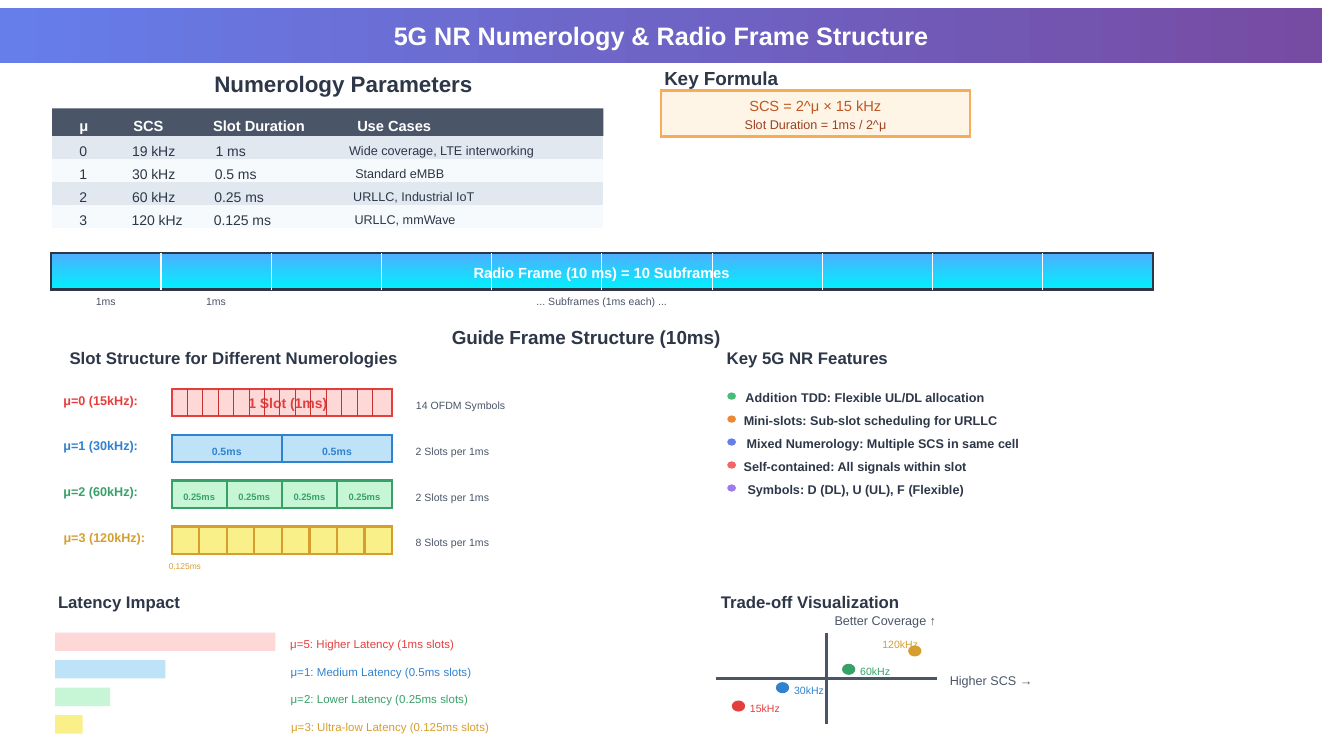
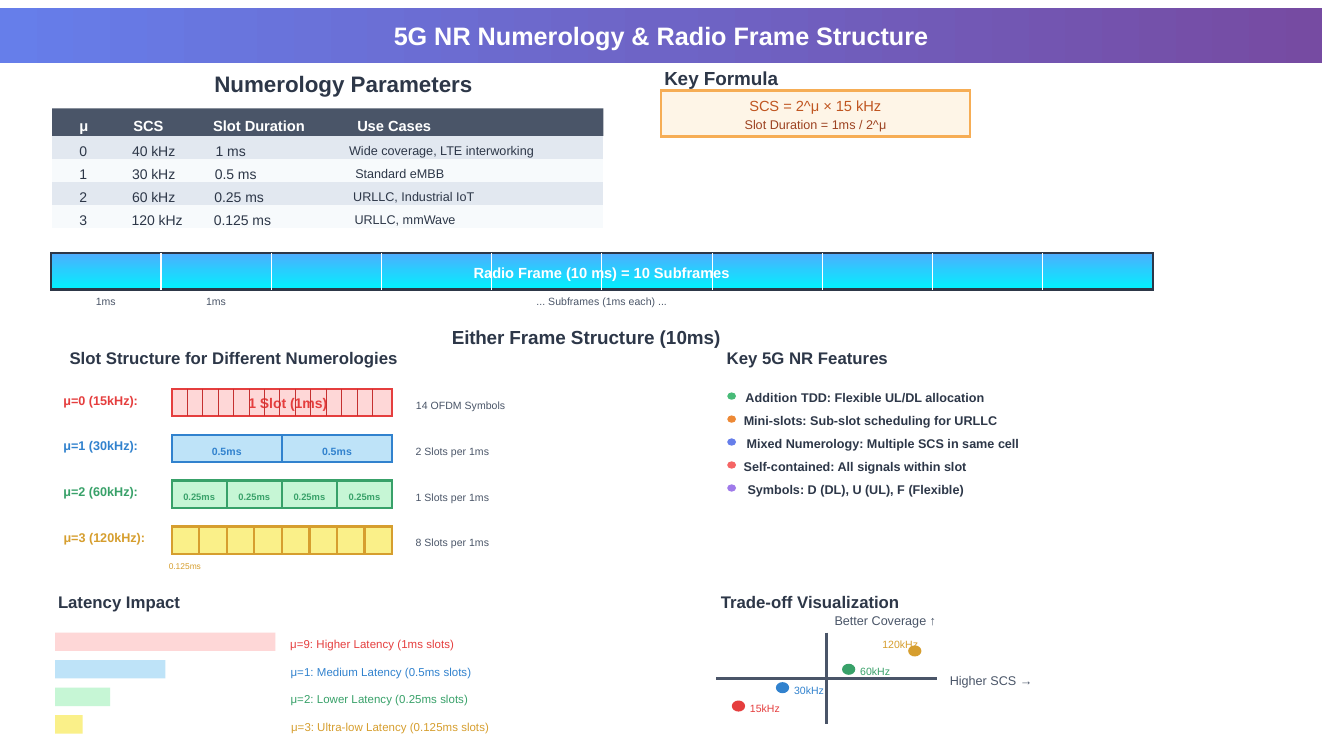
19: 19 -> 40 (140, 152)
Guide: Guide -> Either (478, 338)
0.25ms 2: 2 -> 1 (419, 498)
μ=5: μ=5 -> μ=9 (302, 645)
